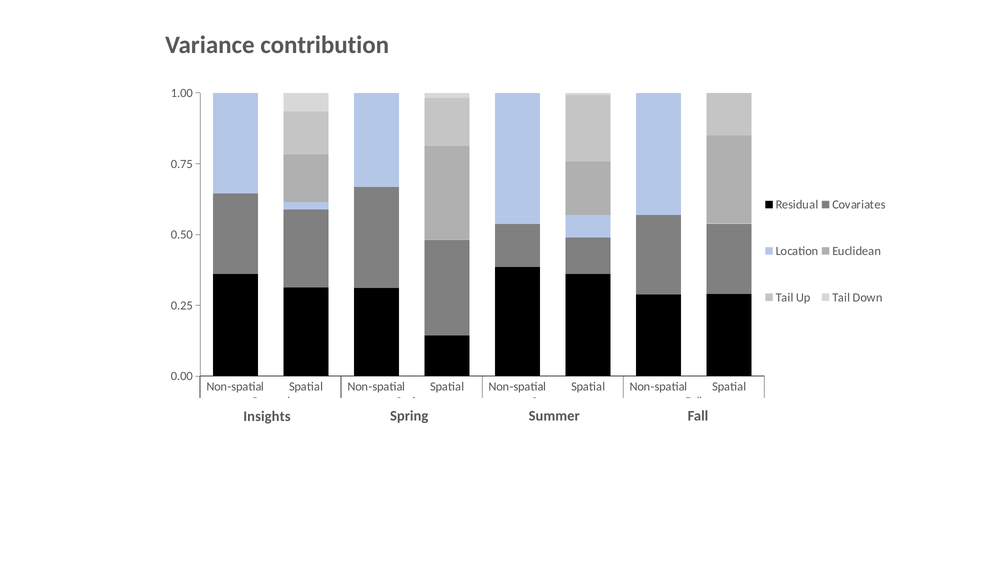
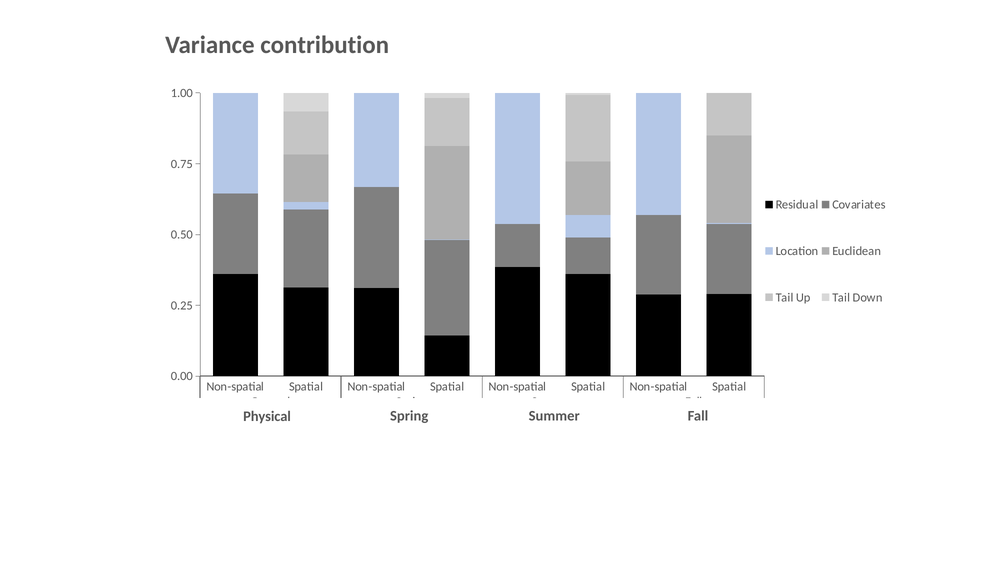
Insights: Insights -> Physical (267, 416)
